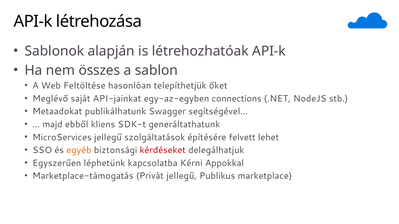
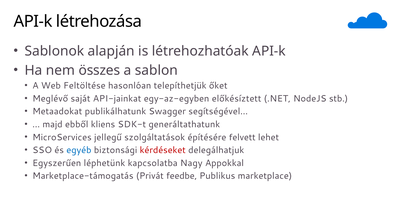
connections: connections -> előkésíztett (237, 99)
egyéb colour: orange -> blue (79, 150)
Kérni: Kérni -> Nagy (191, 163)
Privát jellegű: jellegű -> feedbe (182, 176)
